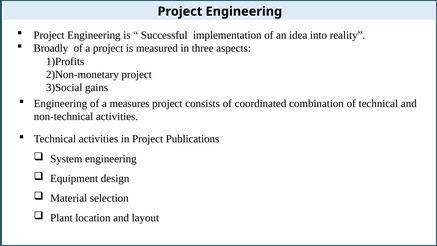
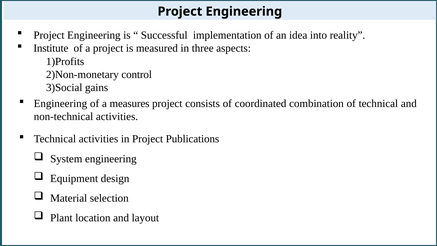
Broadly: Broadly -> Institute (51, 48)
project: project -> control (137, 74)
